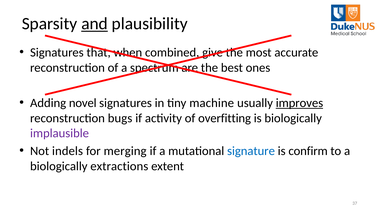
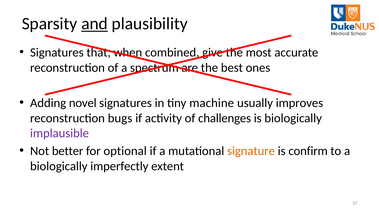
improves underline: present -> none (299, 103)
overfitting: overfitting -> challenges (225, 118)
indels: indels -> better (68, 151)
merging: merging -> optional (125, 151)
signature colour: blue -> orange (251, 151)
extractions: extractions -> imperfectly (119, 166)
